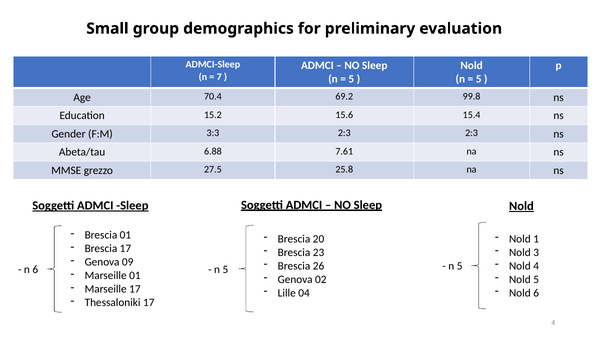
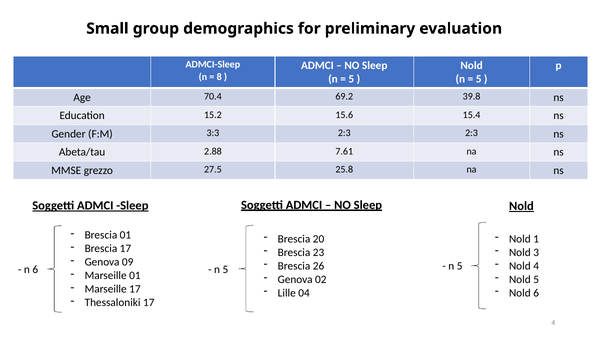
7: 7 -> 8 (219, 77)
99.8: 99.8 -> 39.8 (472, 97)
6.88: 6.88 -> 2.88 (213, 151)
